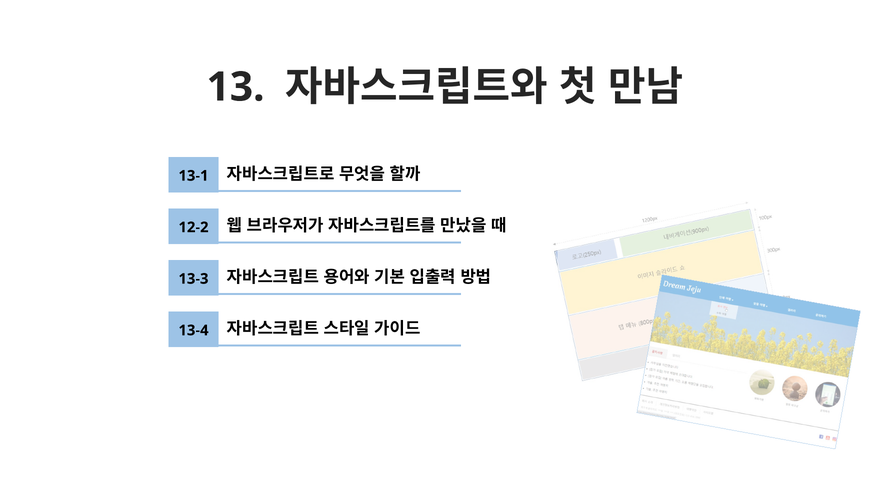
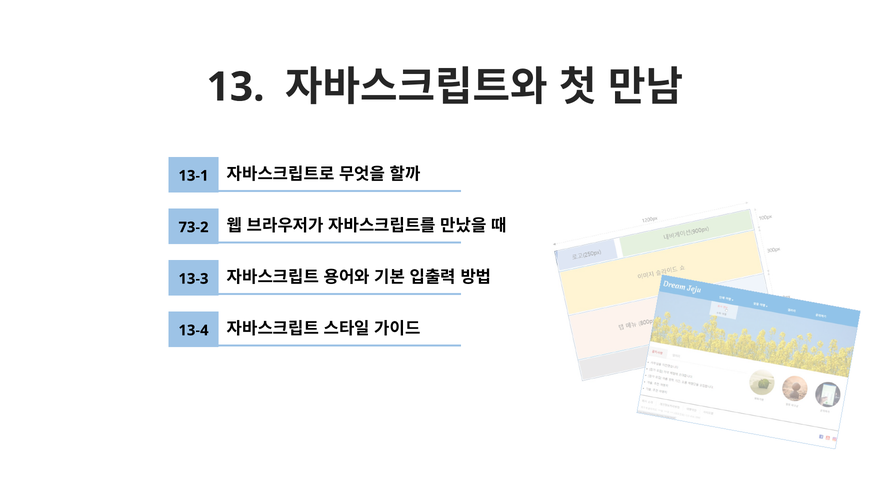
12-2: 12-2 -> 73-2 (194, 227)
